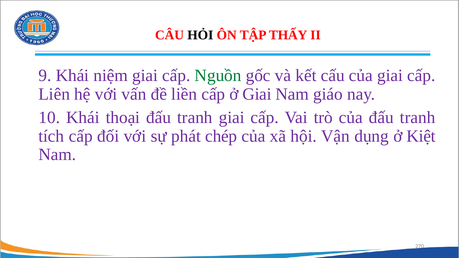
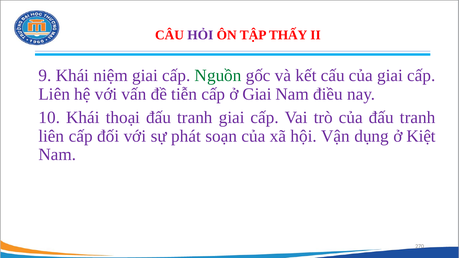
HỎI colour: black -> purple (200, 35)
liền: liền -> tiễn (184, 94)
giáo: giáo -> điều (328, 94)
tích: tích -> liên (51, 136)
chép: chép -> soạn (221, 136)
